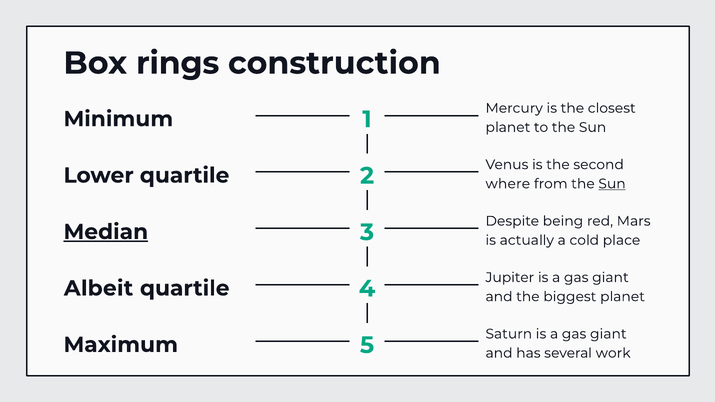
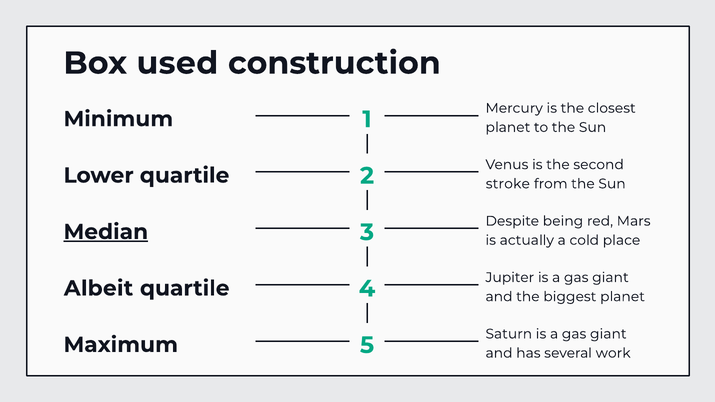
rings: rings -> used (177, 63)
where: where -> stroke (508, 184)
Sun underline: present -> none (612, 184)
